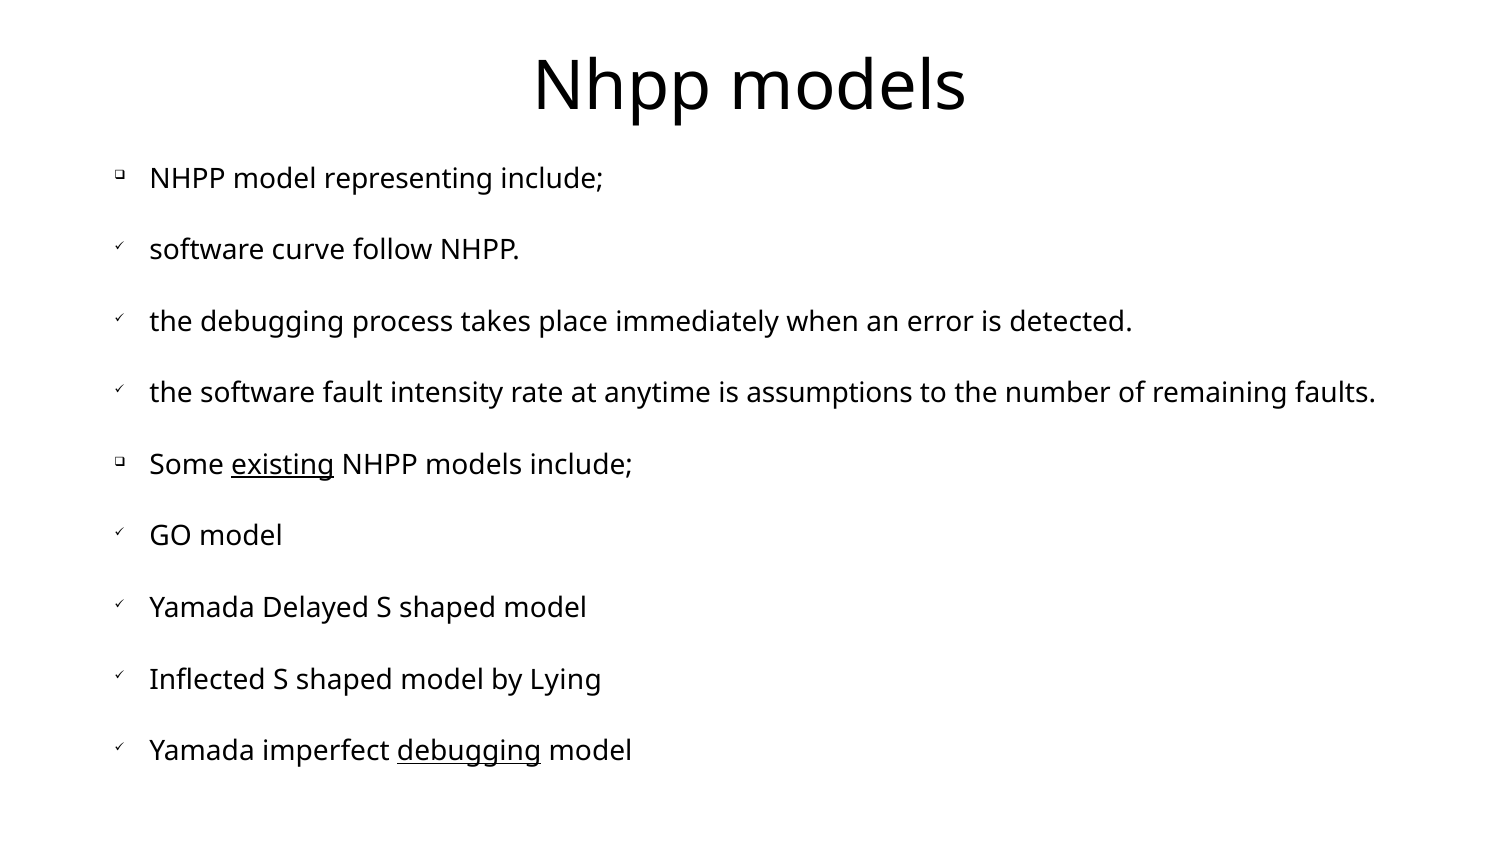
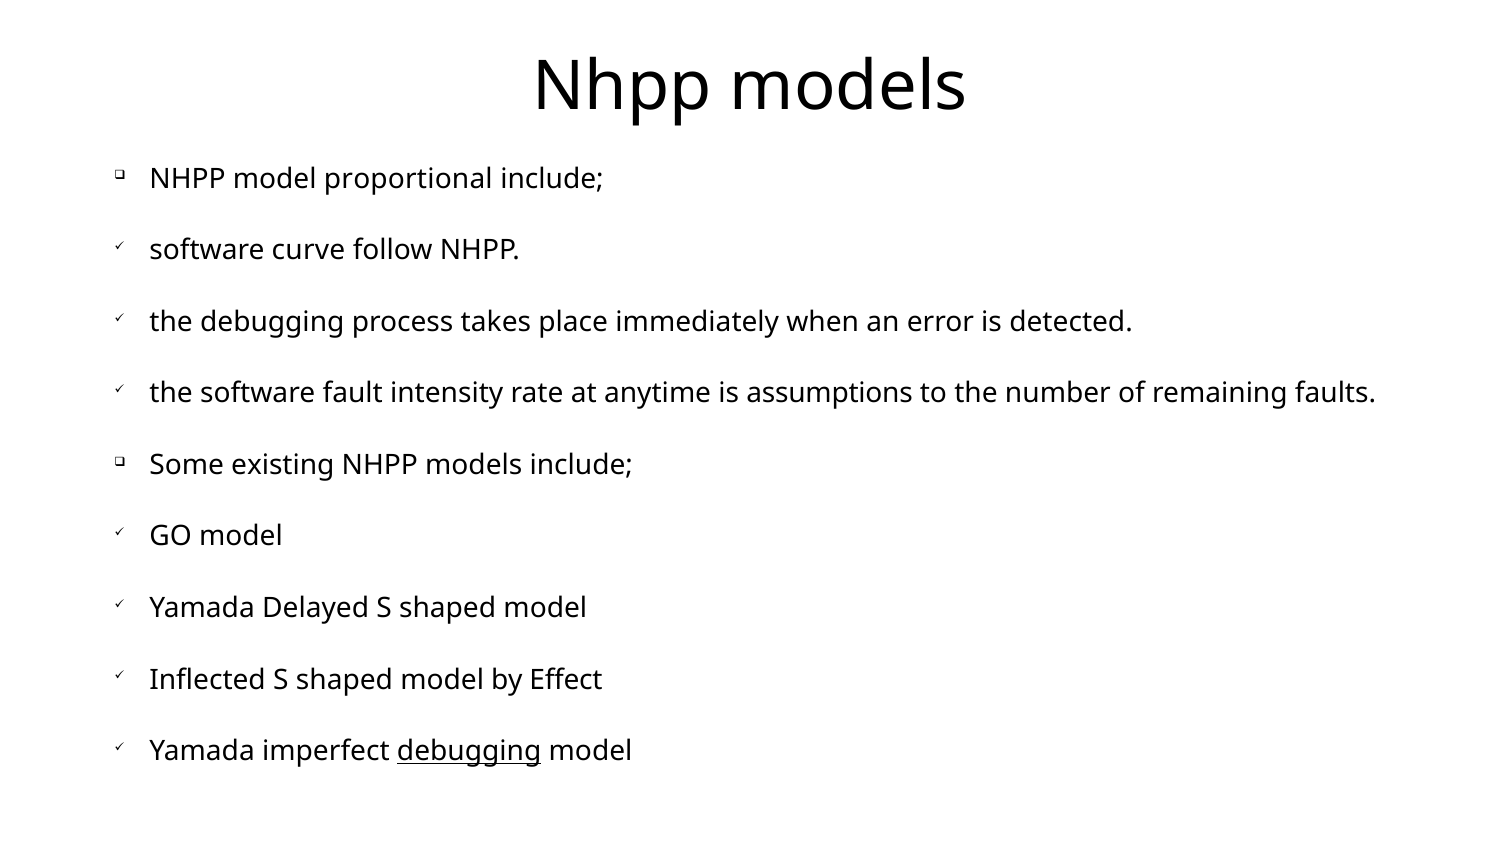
representing: representing -> proportional (408, 179)
existing underline: present -> none (283, 465)
Lying: Lying -> Effect (566, 680)
